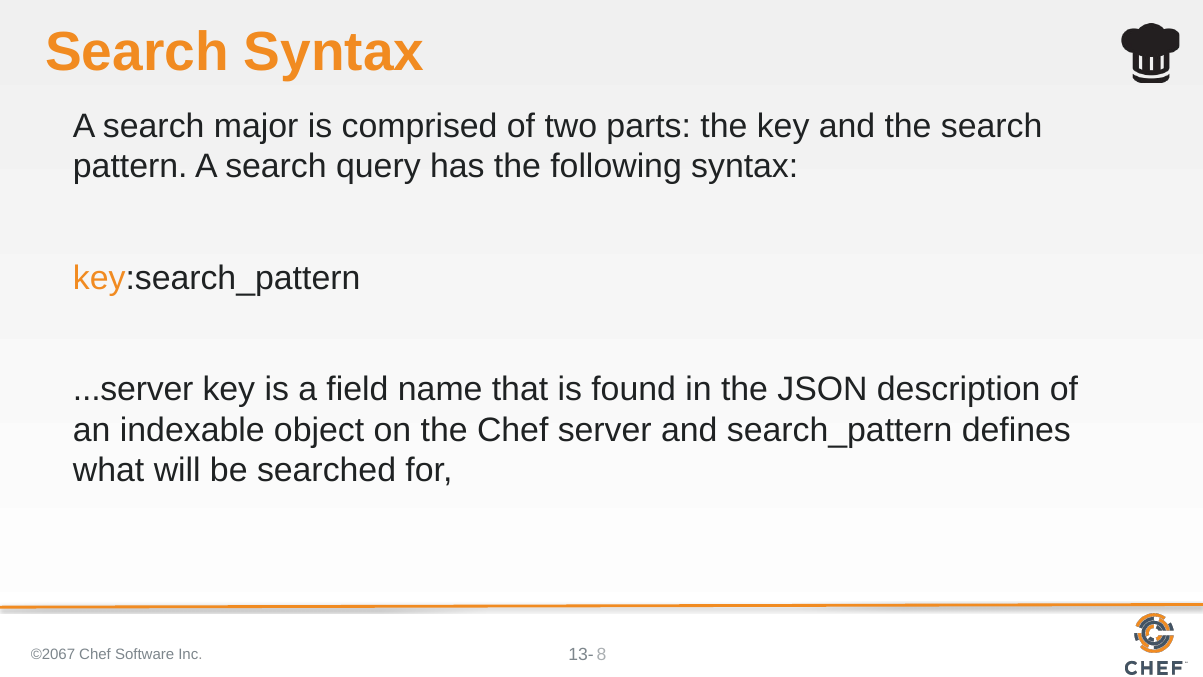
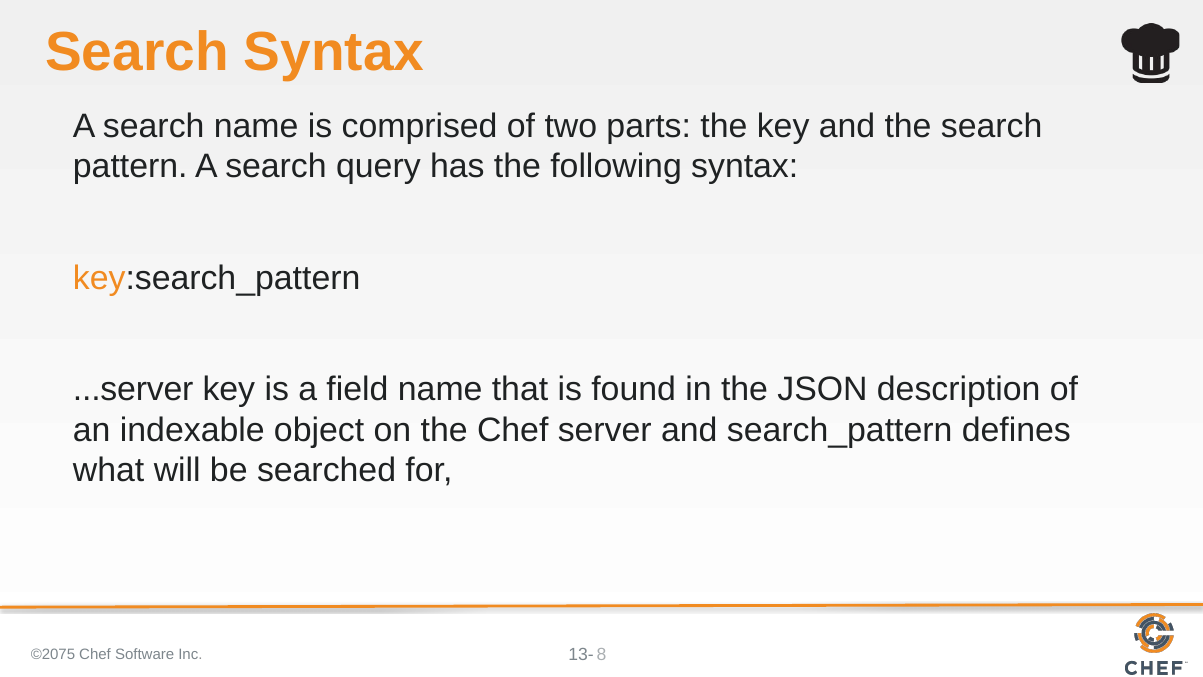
search major: major -> name (256, 126)
©2067: ©2067 -> ©2075 (53, 655)
